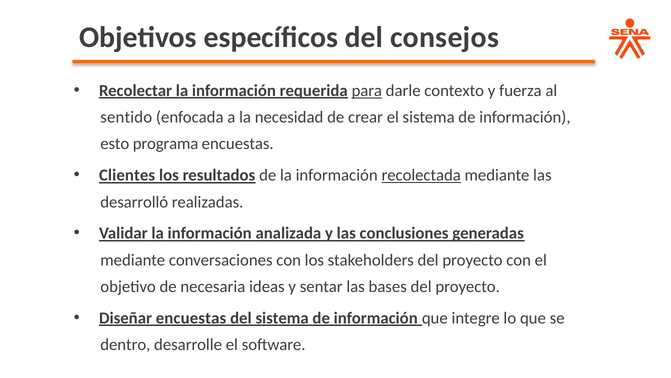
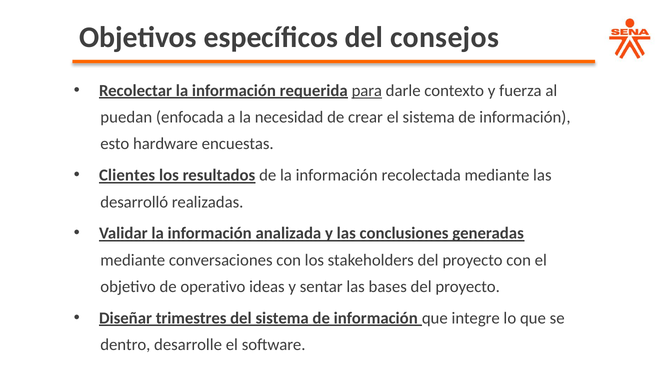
sentido: sentido -> puedan (126, 117)
programa: programa -> hardware (166, 144)
recolectada underline: present -> none (421, 175)
necesaria: necesaria -> operativo (213, 286)
Diseñar encuestas: encuestas -> trimestres (191, 318)
